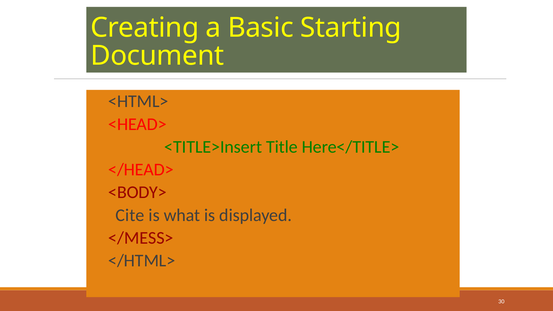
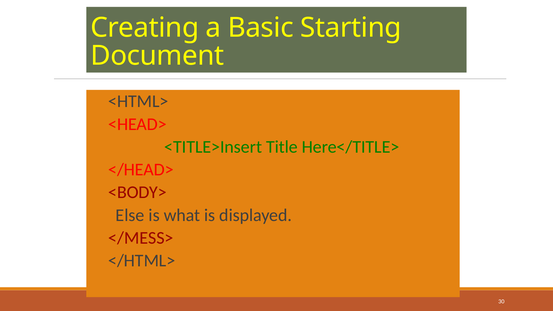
Cite: Cite -> Else (130, 215)
